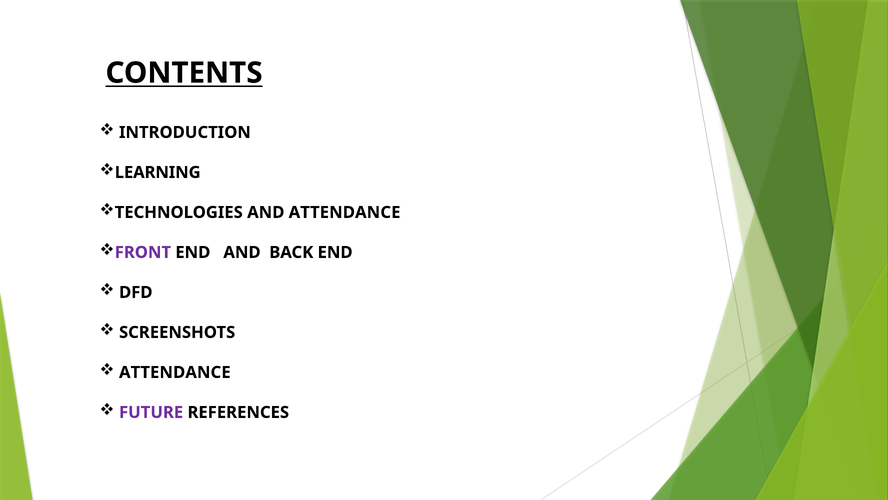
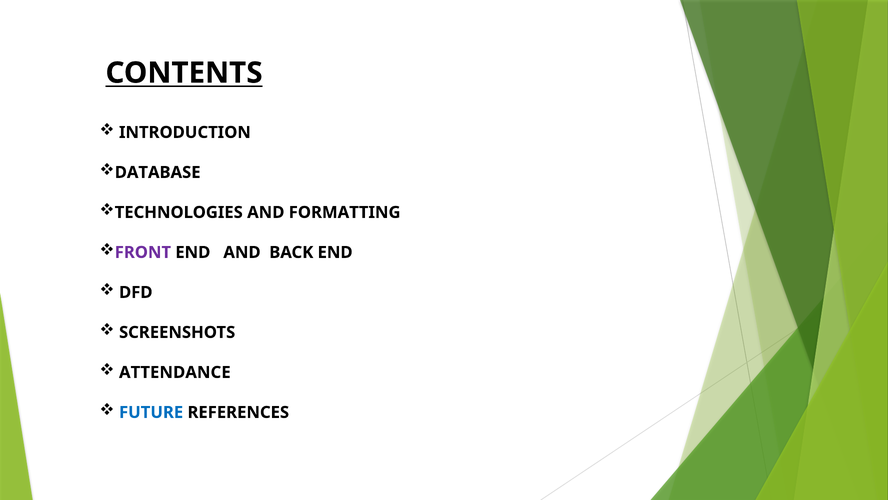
LEARNING: LEARNING -> DATABASE (158, 172)
AND ATTENDANCE: ATTENDANCE -> FORMATTING (345, 212)
FUTURE colour: purple -> blue (151, 412)
